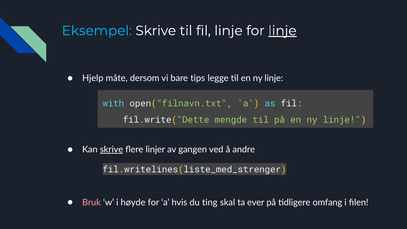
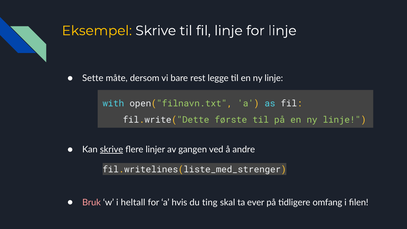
Eksempel colour: light blue -> yellow (97, 31)
linje underline: present -> none (282, 31)
Hjelp: Hjelp -> Sette (93, 78)
tips: tips -> rest (198, 78)
mengde: mengde -> første (231, 120)
høyde: høyde -> heltall (133, 202)
